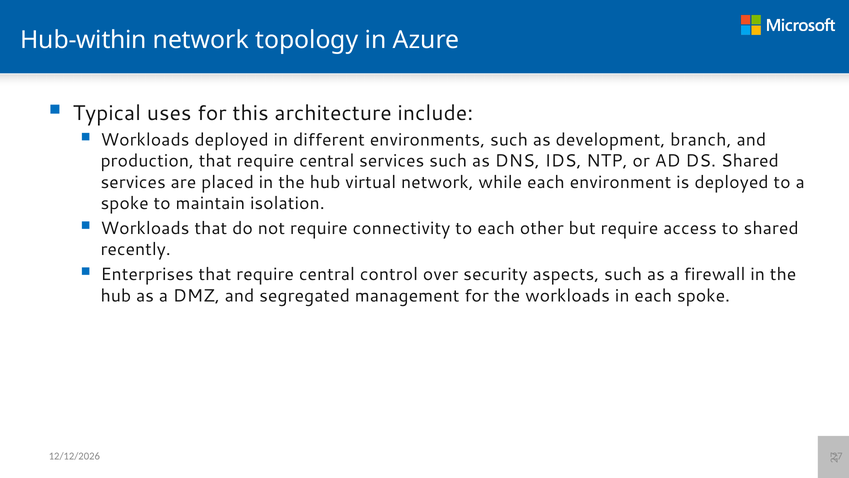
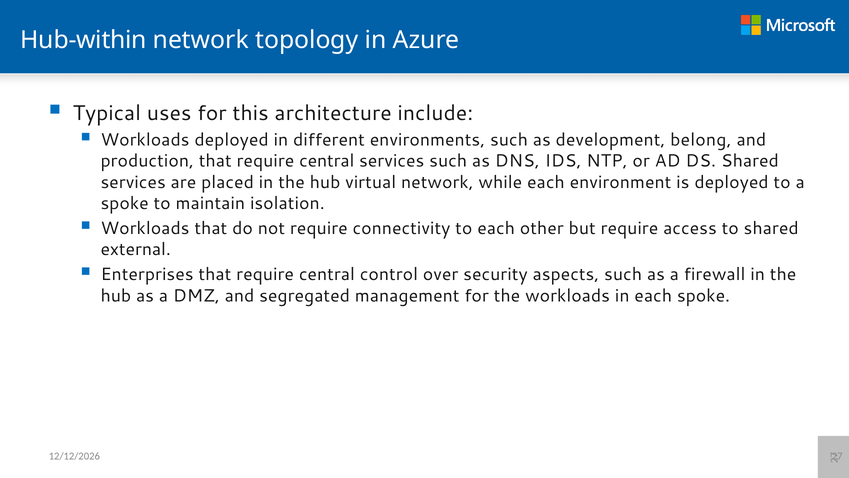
branch: branch -> belong (701, 140)
recently: recently -> external (136, 249)
